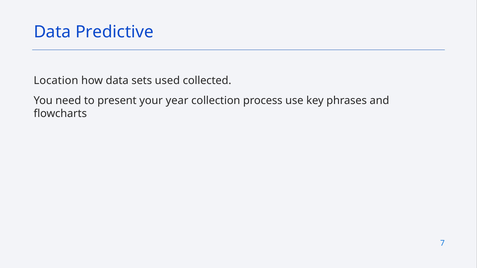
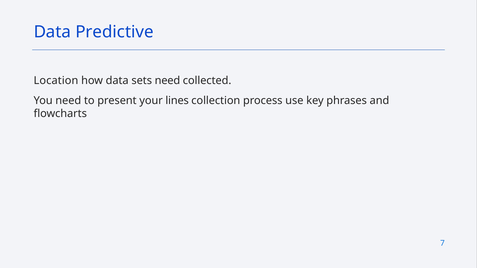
sets used: used -> need (167, 81)
year: year -> lines (177, 101)
